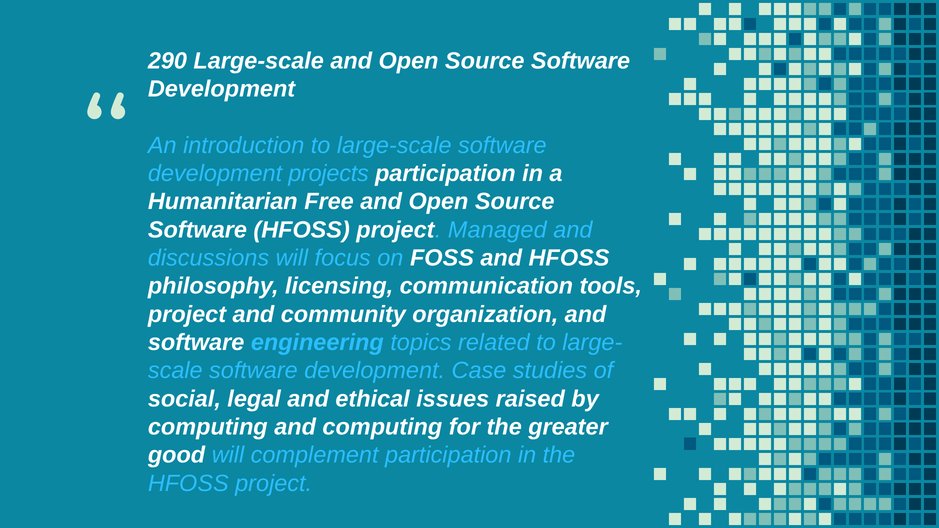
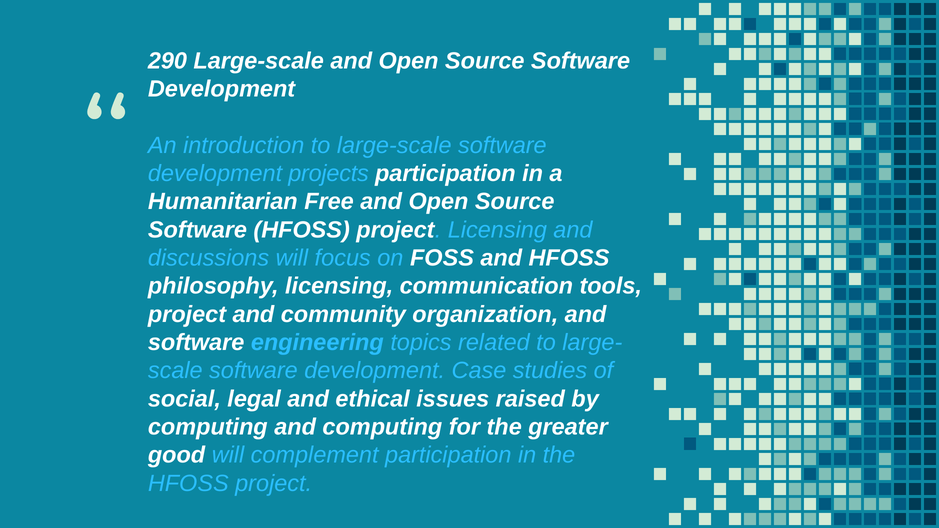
project Managed: Managed -> Licensing (497, 230)
